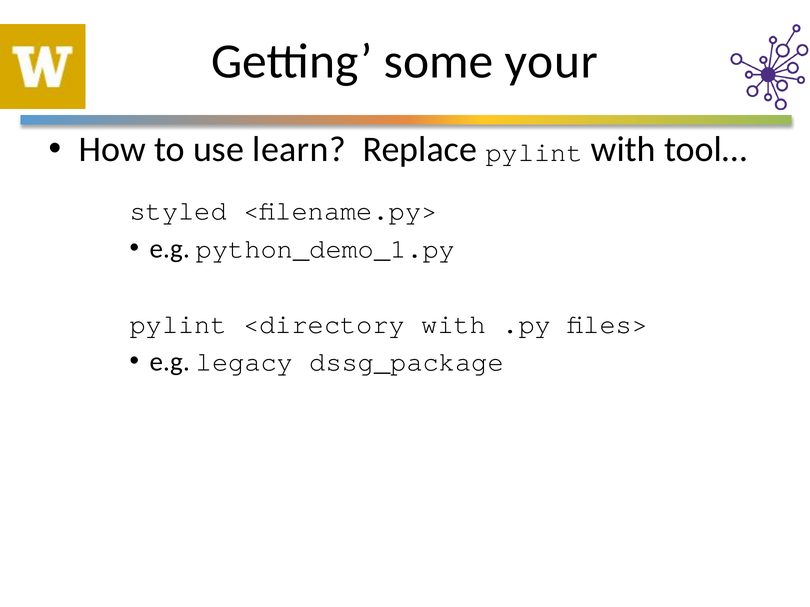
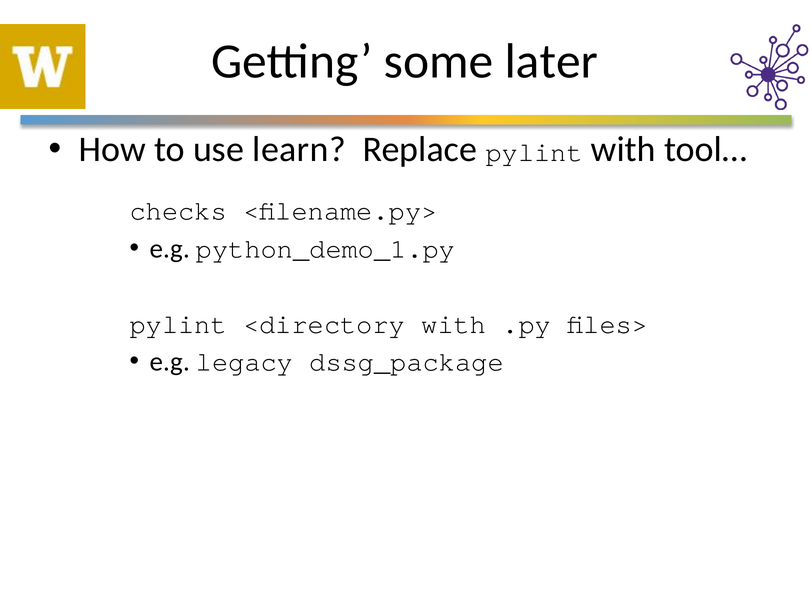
your: your -> later (551, 62)
styled: styled -> checks (178, 211)
